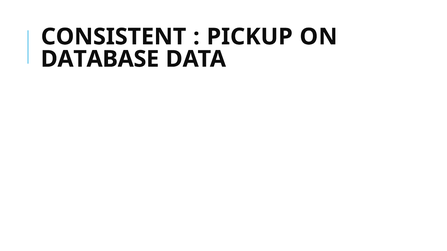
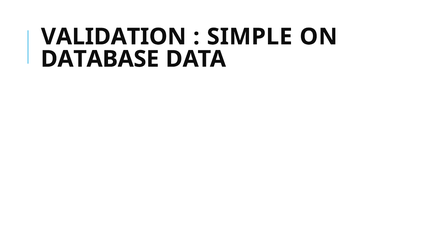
CONSISTENT: CONSISTENT -> VALIDATION (114, 37)
PICKUP: PICKUP -> SIMPLE (250, 37)
